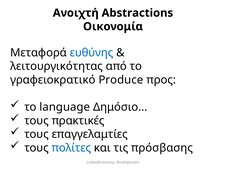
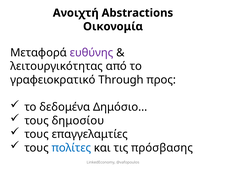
ευθύνης colour: blue -> purple (92, 52)
Produce: Produce -> Through (121, 80)
language: language -> δεδομένα (65, 107)
πρακτικές: πρακτικές -> δημοσίου (78, 120)
